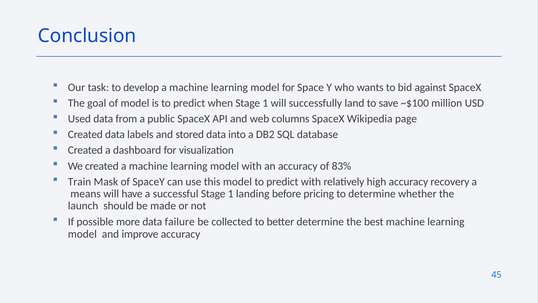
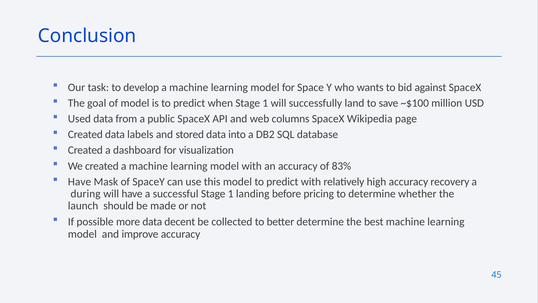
Train: Train -> Have (80, 181)
means: means -> during (86, 194)
failure: failure -> decent (180, 221)
